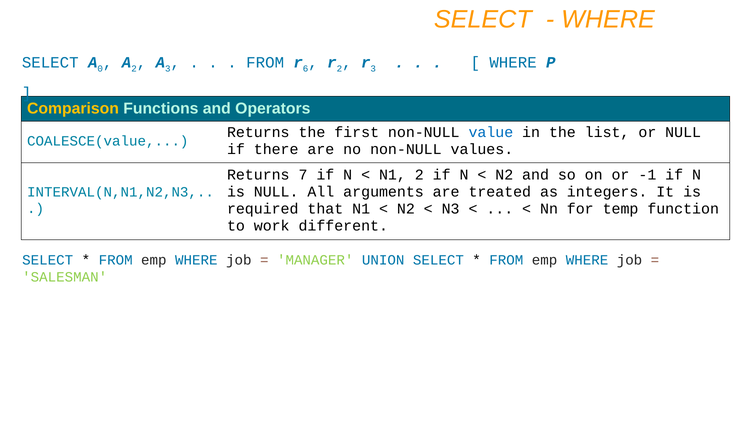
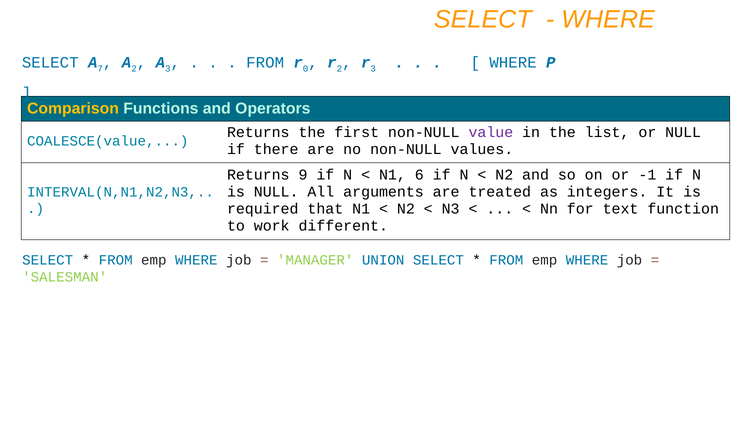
0: 0 -> 7 (100, 68)
6: 6 -> 0 (306, 68)
value colour: blue -> purple (491, 132)
7: 7 -> 9 (303, 175)
N1 2: 2 -> 6 (419, 175)
temp: temp -> text (621, 209)
